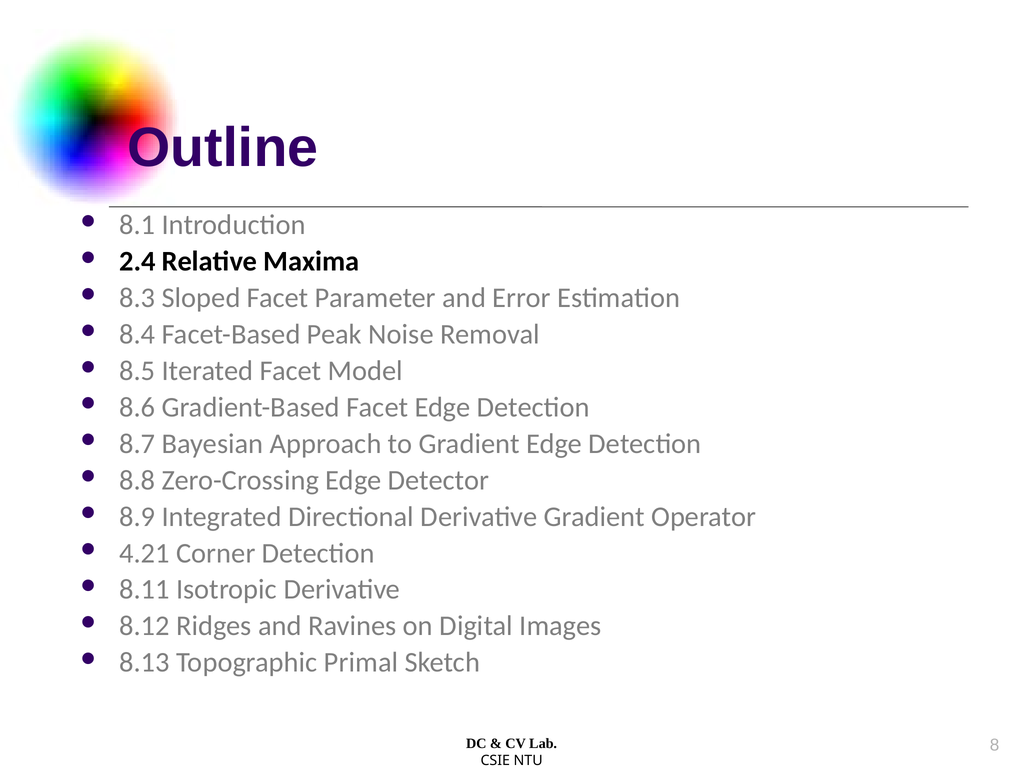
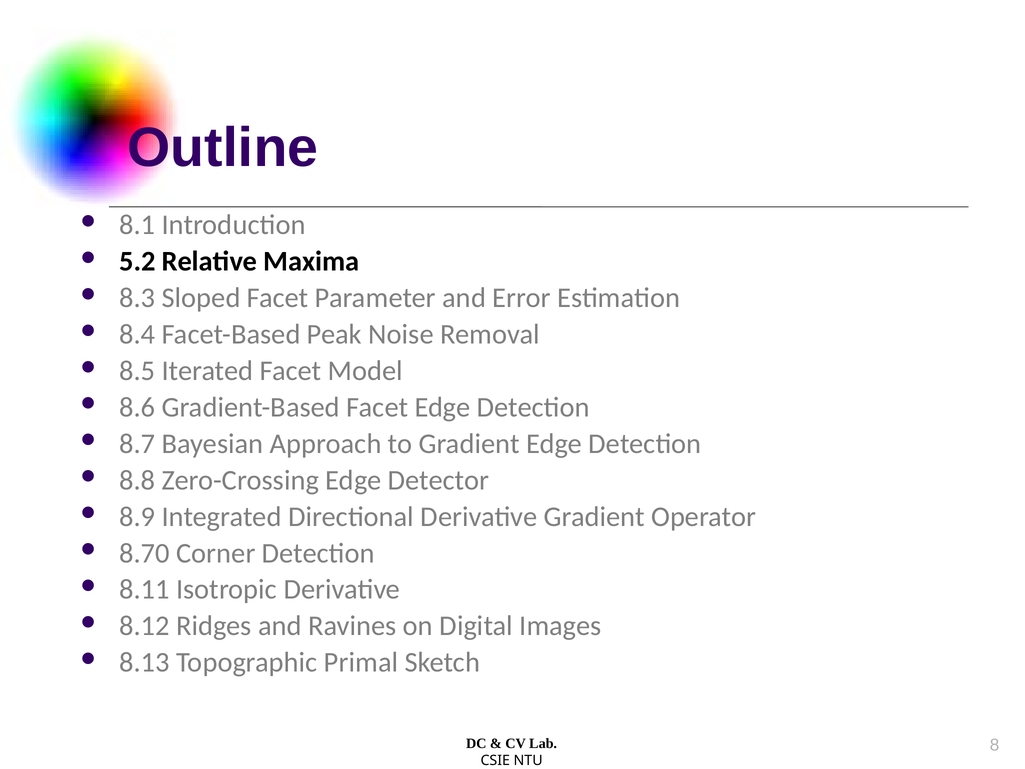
2.4: 2.4 -> 5.2 (137, 261)
4.21: 4.21 -> 8.70 (144, 553)
